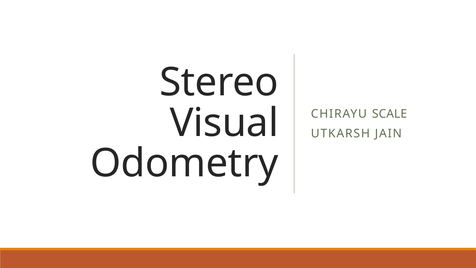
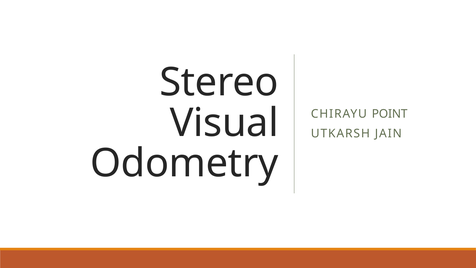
SCALE: SCALE -> POINT (390, 114)
